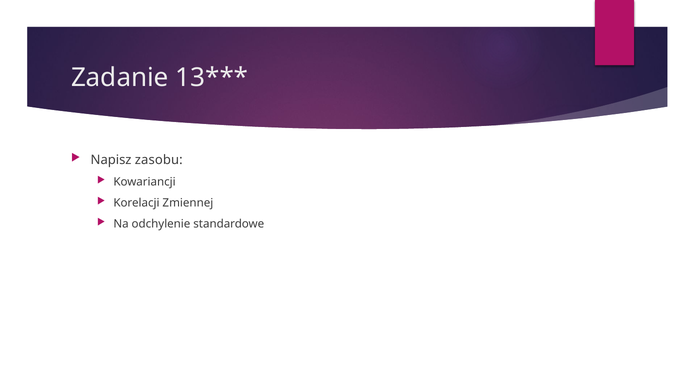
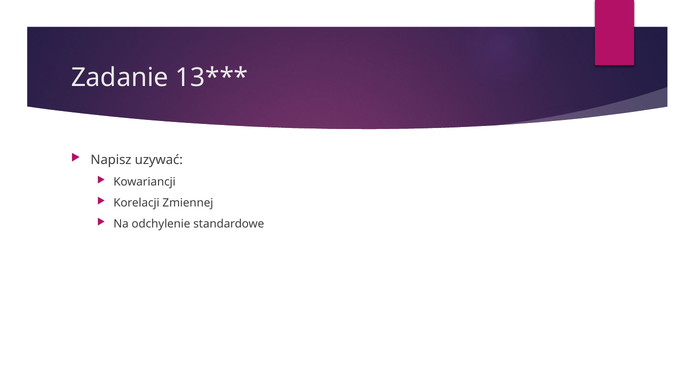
zasobu: zasobu -> uzywać (159, 160)
